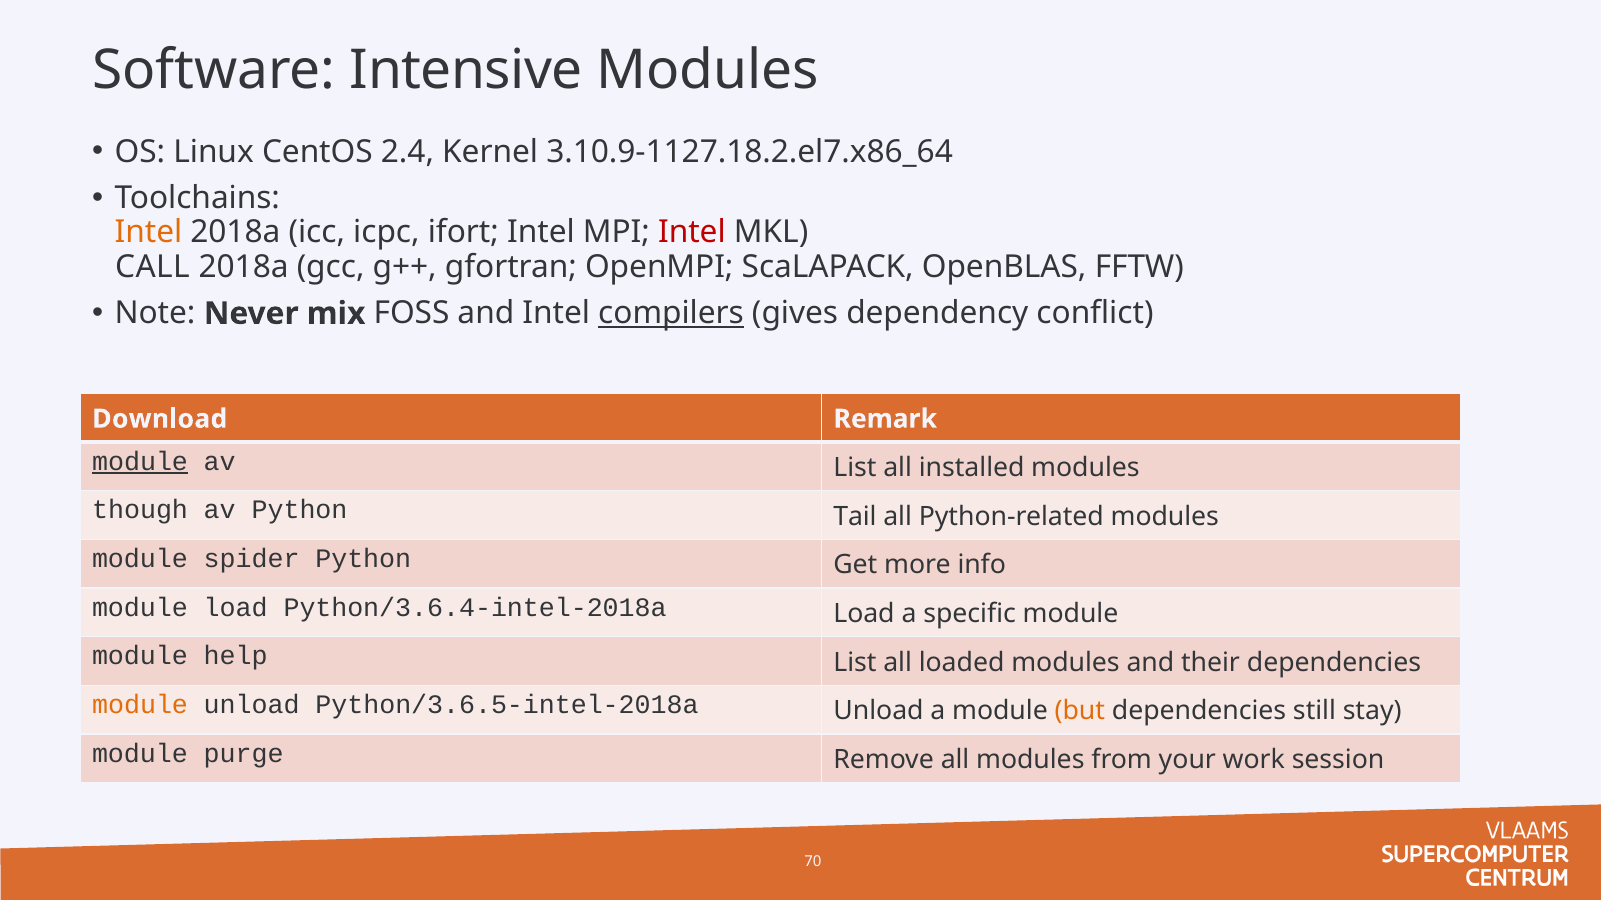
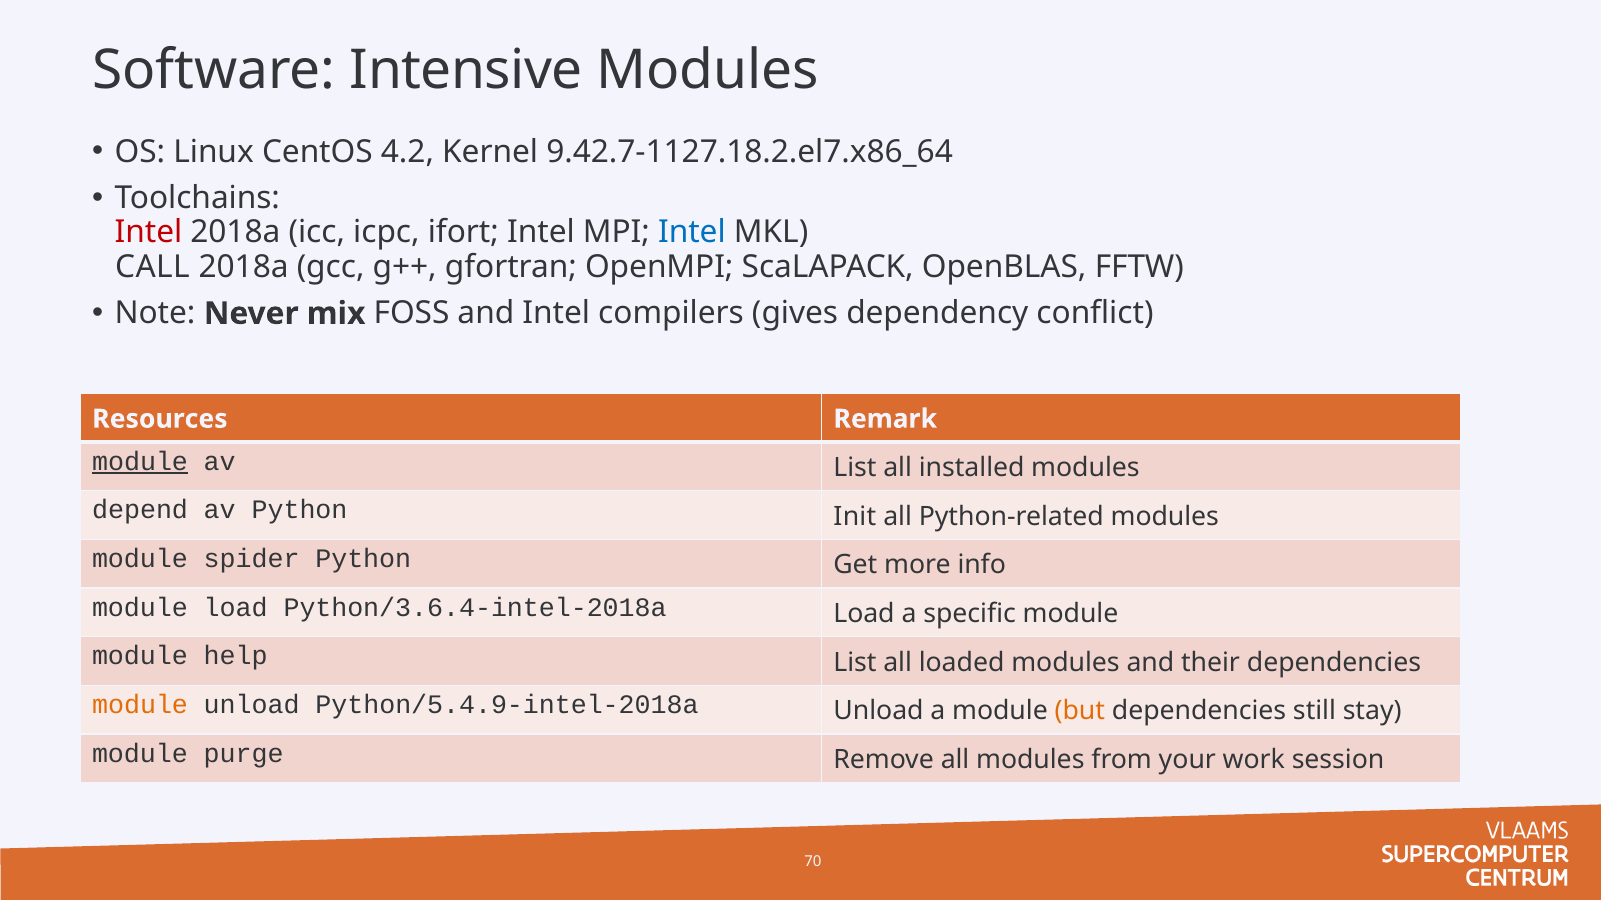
2.4: 2.4 -> 4.2 (407, 152)
3.10.9-1127.18.2.el7.x86_64: 3.10.9-1127.18.2.el7.x86_64 -> 9.42.7-1127.18.2.el7.x86_64 (750, 152)
Intel colour: orange -> red (148, 233)
Intel colour: red -> blue (692, 233)
compilers underline: present -> none (671, 314)
Download: Download -> Resources (160, 419)
though: though -> depend (140, 510)
Tail: Tail -> Init (855, 517)
Python/3.6.5-intel-2018a: Python/3.6.5-intel-2018a -> Python/5.4.9-intel-2018a (507, 705)
